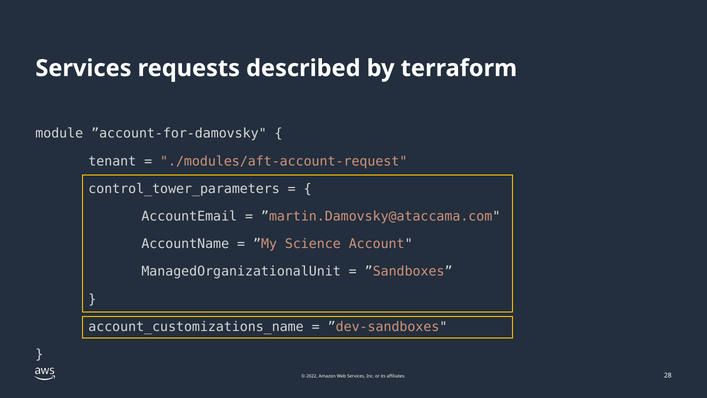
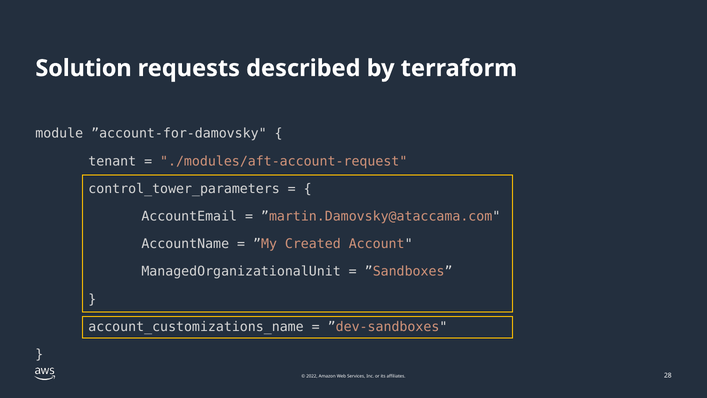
Services: Services -> Solution (84, 68)
Science: Science -> Created (313, 244)
